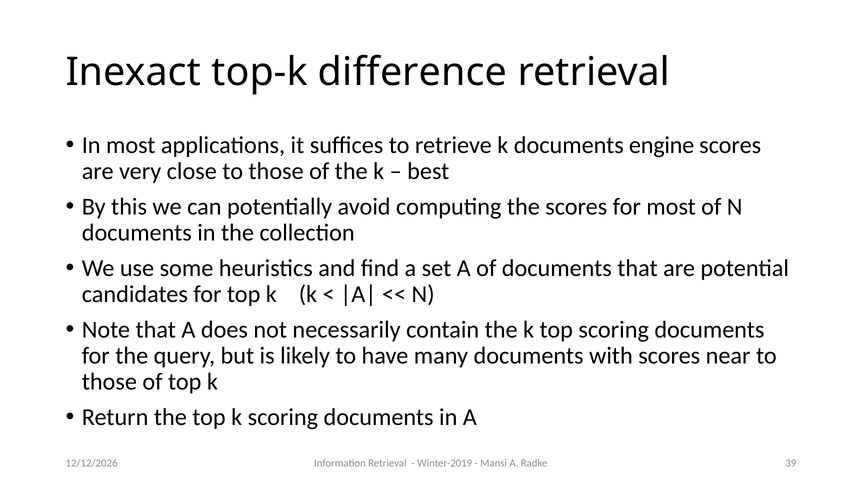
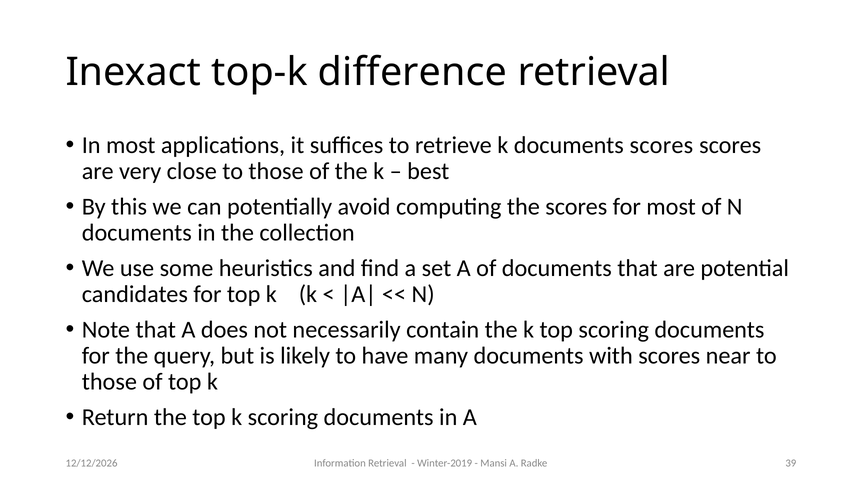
documents engine: engine -> scores (661, 145)
